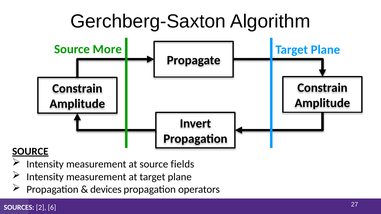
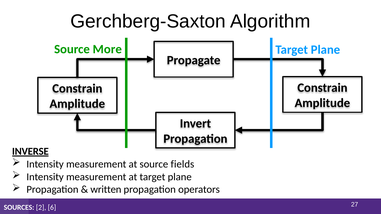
SOURCE: SOURCE -> INVERSE (30, 152)
devices: devices -> written (106, 190)
